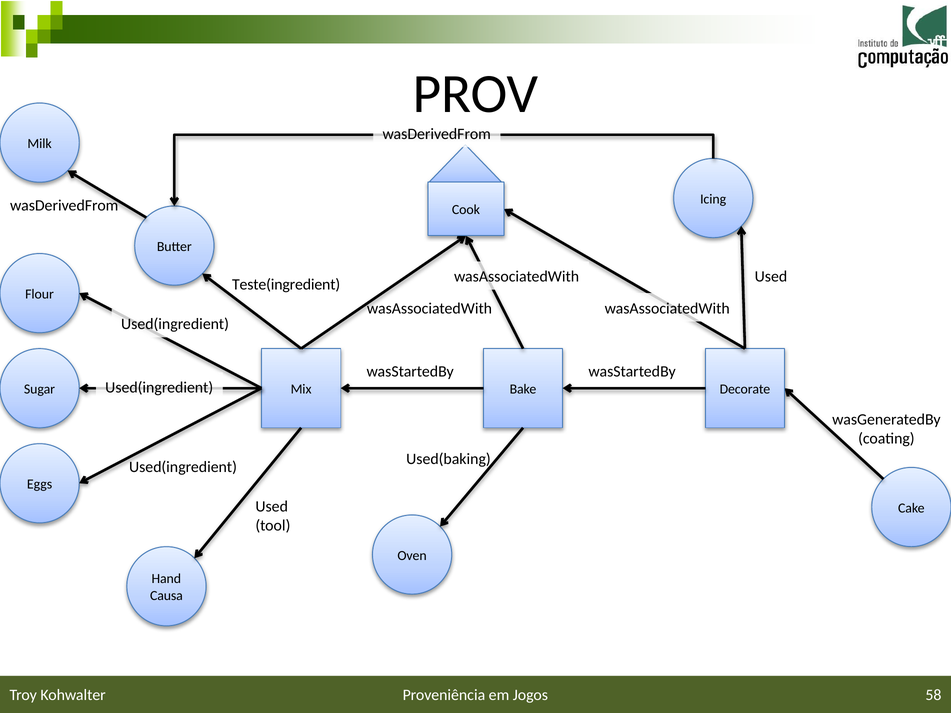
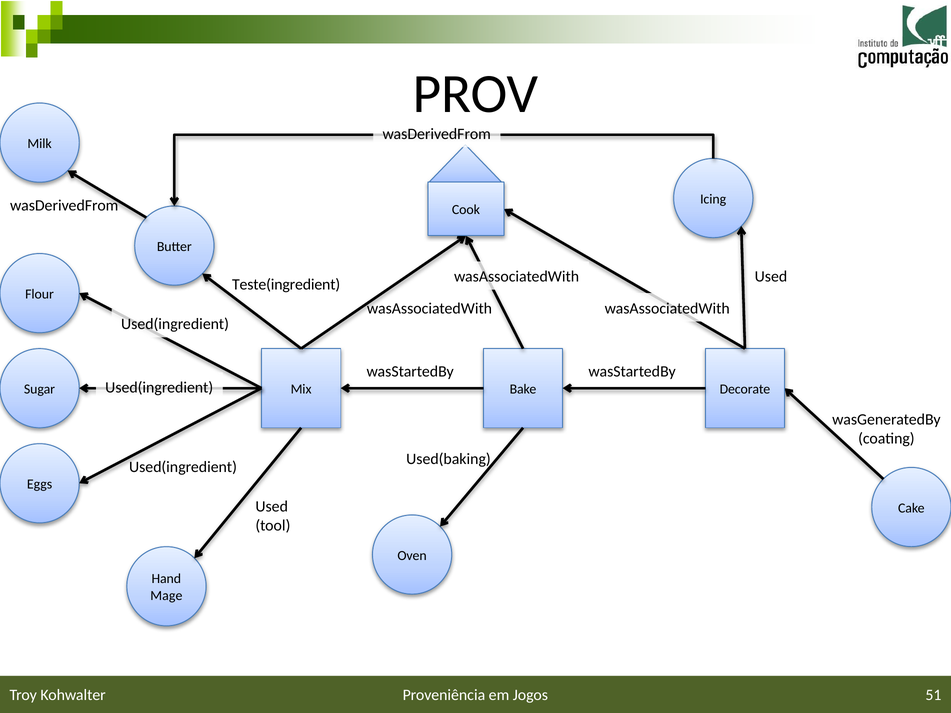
Causa: Causa -> Mage (166, 596)
58: 58 -> 51 (933, 695)
